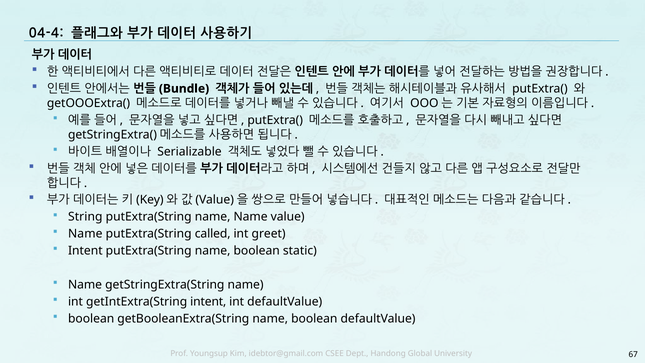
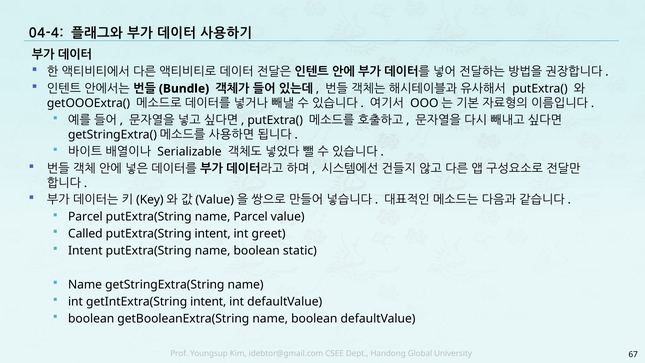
String: String -> Parcel (85, 217)
name Name: Name -> Parcel (251, 217)
Name: Name -> Called (85, 234)
putExtra(String called: called -> intent (213, 234)
